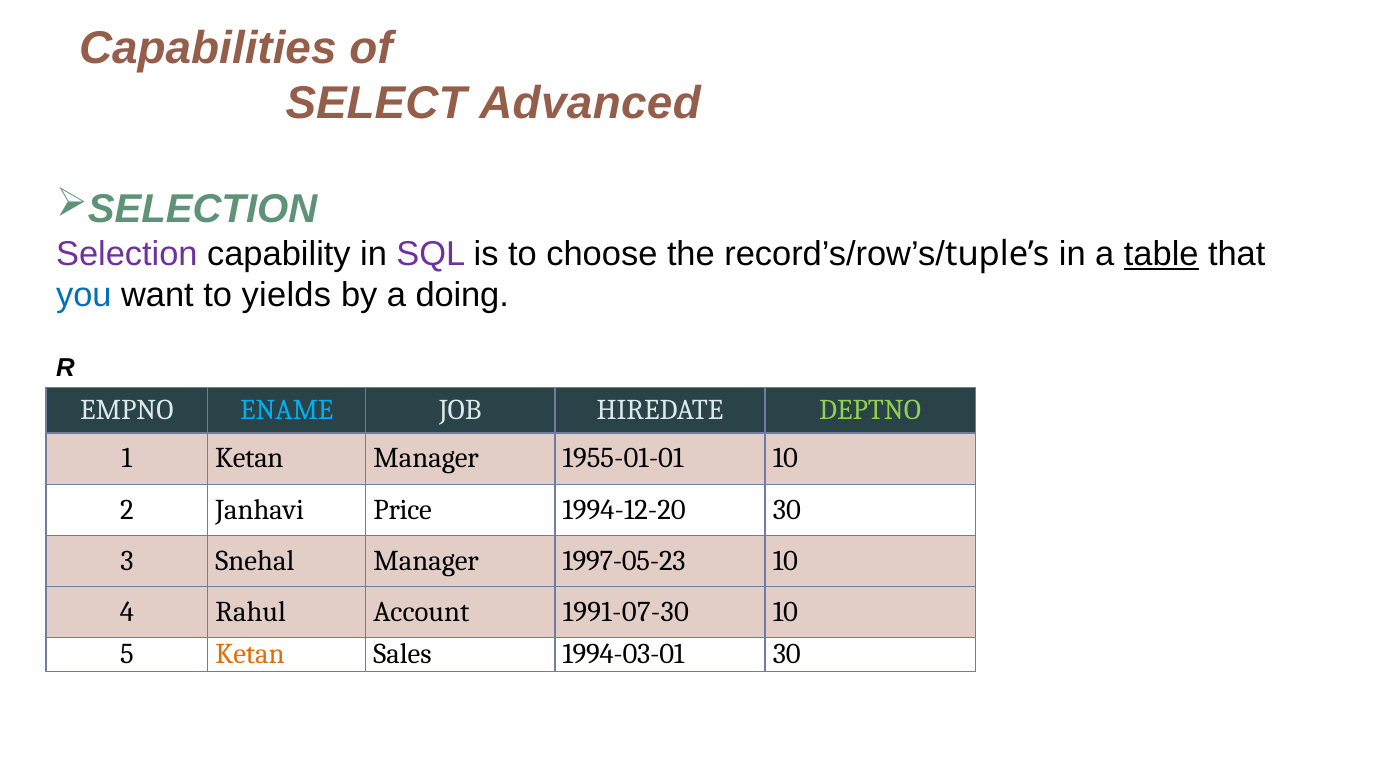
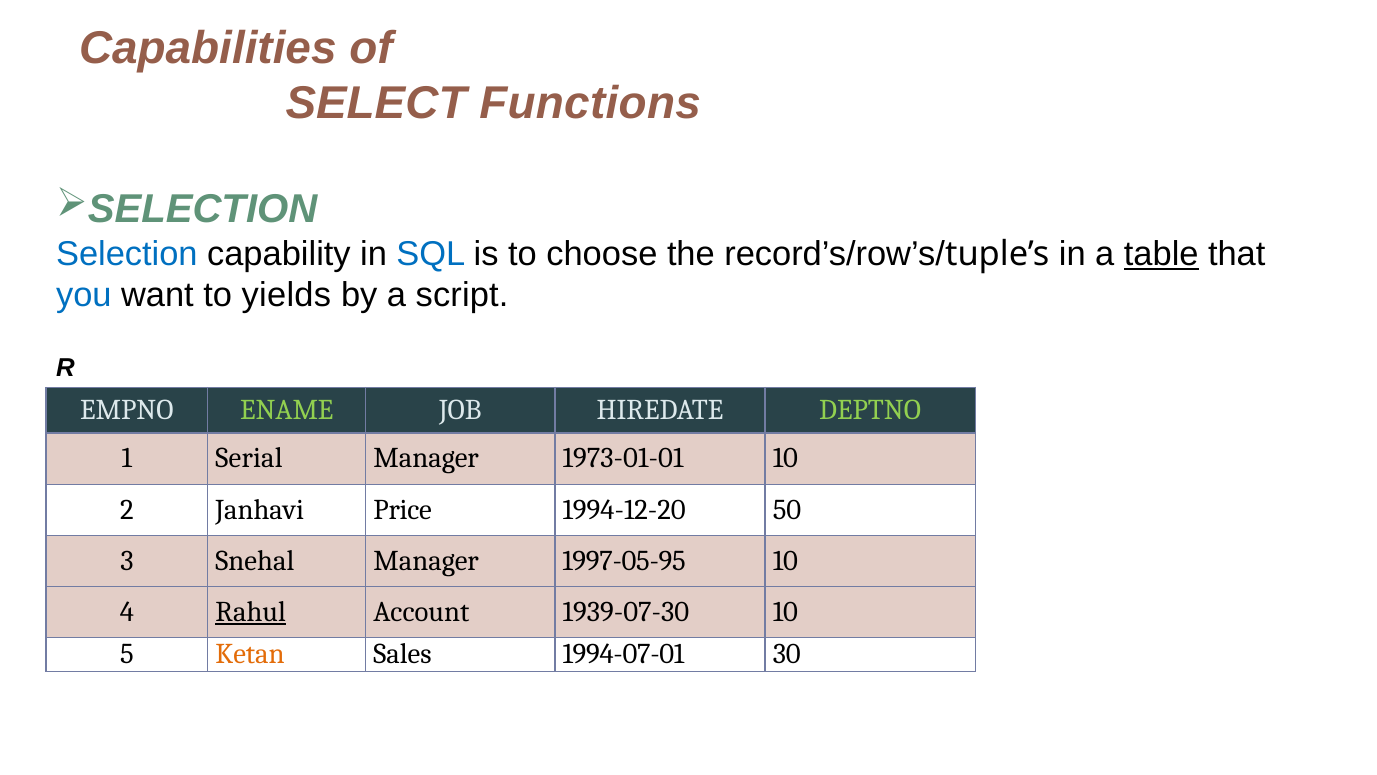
Advanced: Advanced -> Functions (590, 103)
Selection colour: purple -> blue (127, 254)
SQL colour: purple -> blue (431, 254)
doing: doing -> script (462, 295)
ENAME colour: light blue -> light green (287, 410)
1 Ketan: Ketan -> Serial (249, 458)
1955-01-01: 1955-01-01 -> 1973-01-01 (623, 458)
1994-12-20 30: 30 -> 50 (787, 509)
1997-05-23: 1997-05-23 -> 1997-05-95 (624, 560)
Rahul underline: none -> present (251, 612)
1991-07-30: 1991-07-30 -> 1939-07-30 (626, 612)
1994-03-01: 1994-03-01 -> 1994-07-01 (623, 654)
